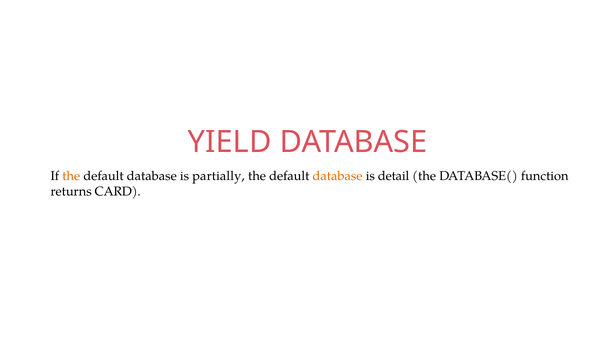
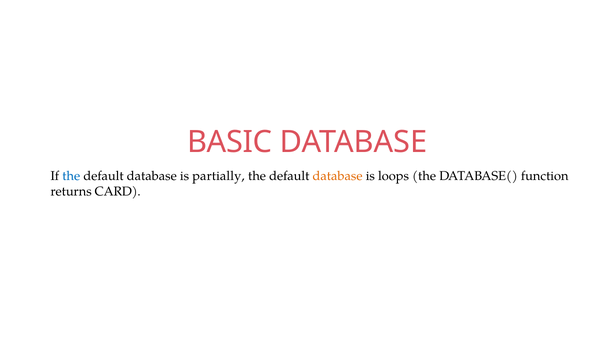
YIELD: YIELD -> BASIC (230, 142)
the colour: orange -> blue (71, 176)
detail: detail -> loops (394, 176)
